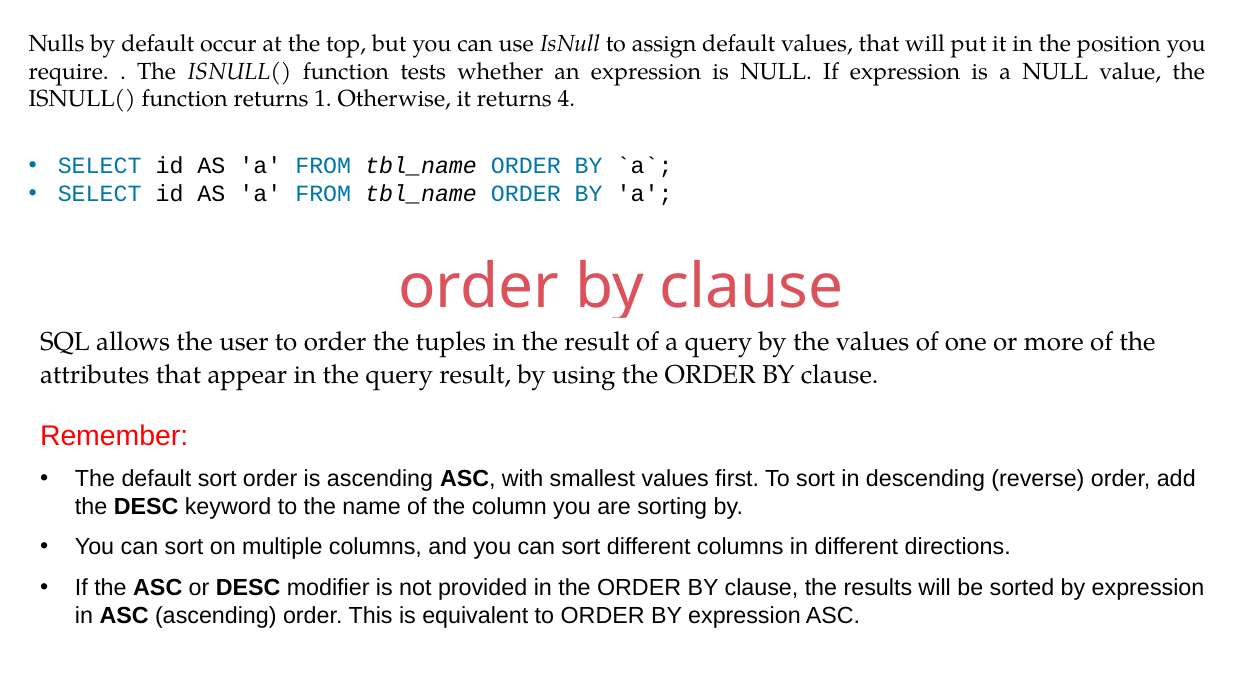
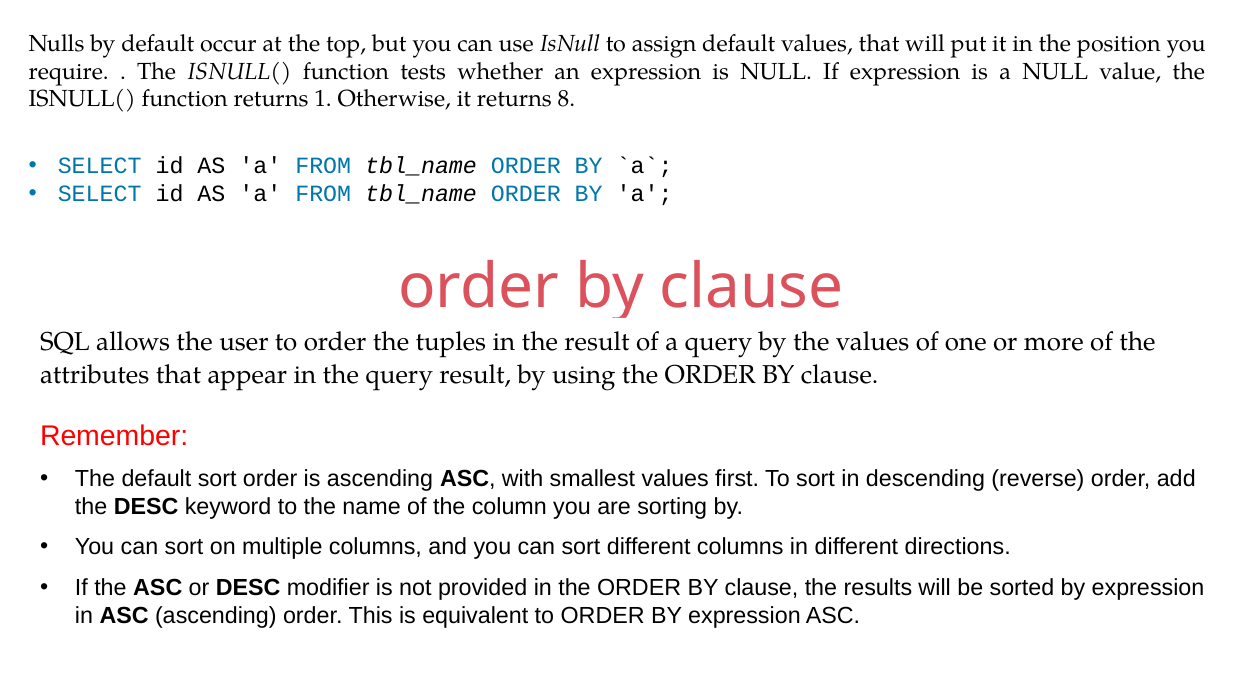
4: 4 -> 8 (566, 99)
